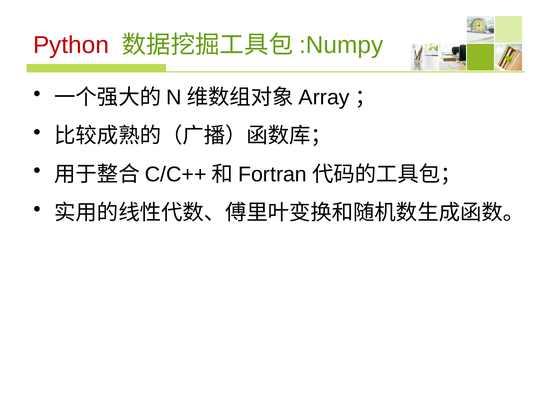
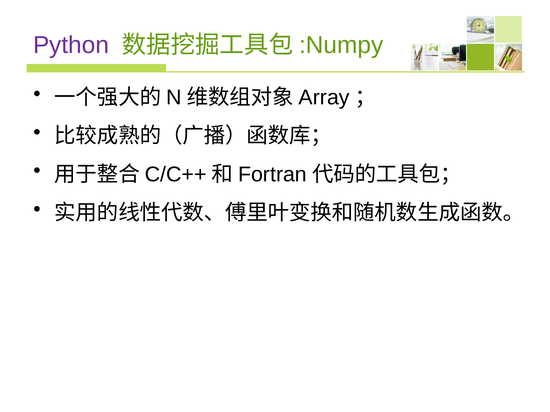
Python colour: red -> purple (71, 45)
